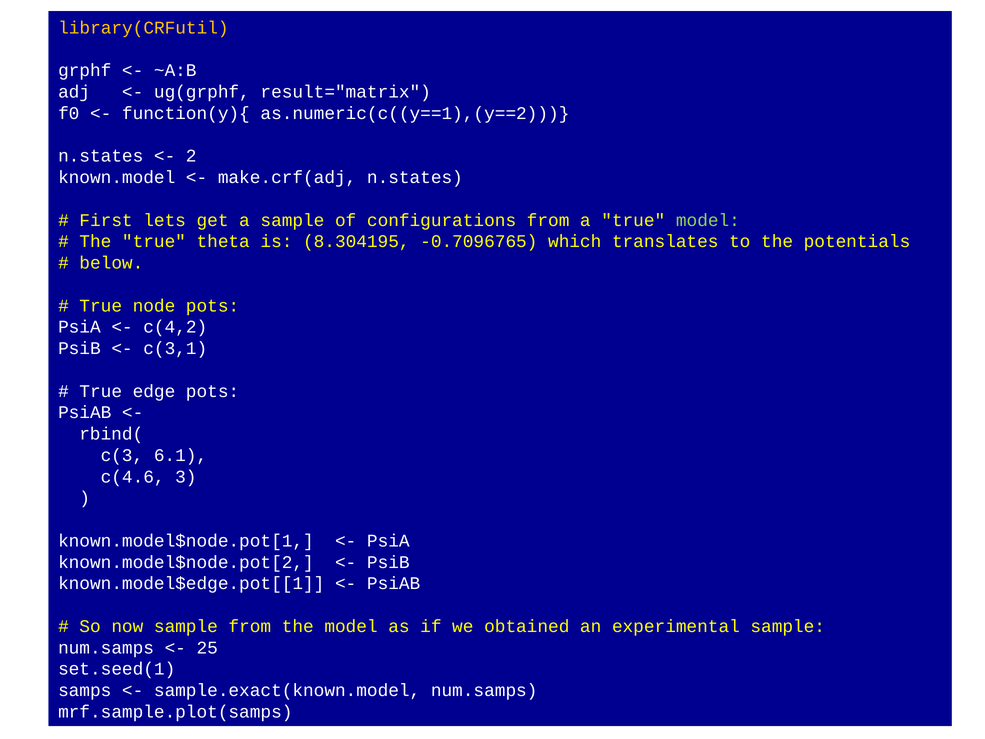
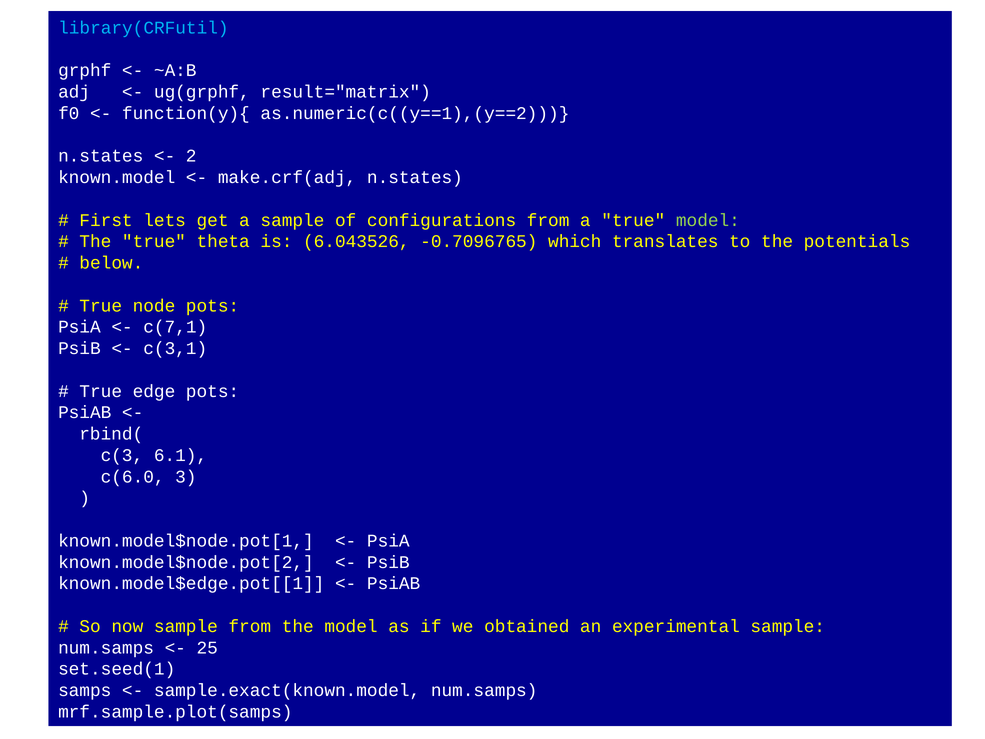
library(CRFutil colour: yellow -> light blue (143, 28)
8.304195: 8.304195 -> 6.043526 (356, 242)
c(4,2: c(4,2 -> c(7,1 (175, 327)
c(4.6: c(4.6 -> c(6.0 (133, 477)
